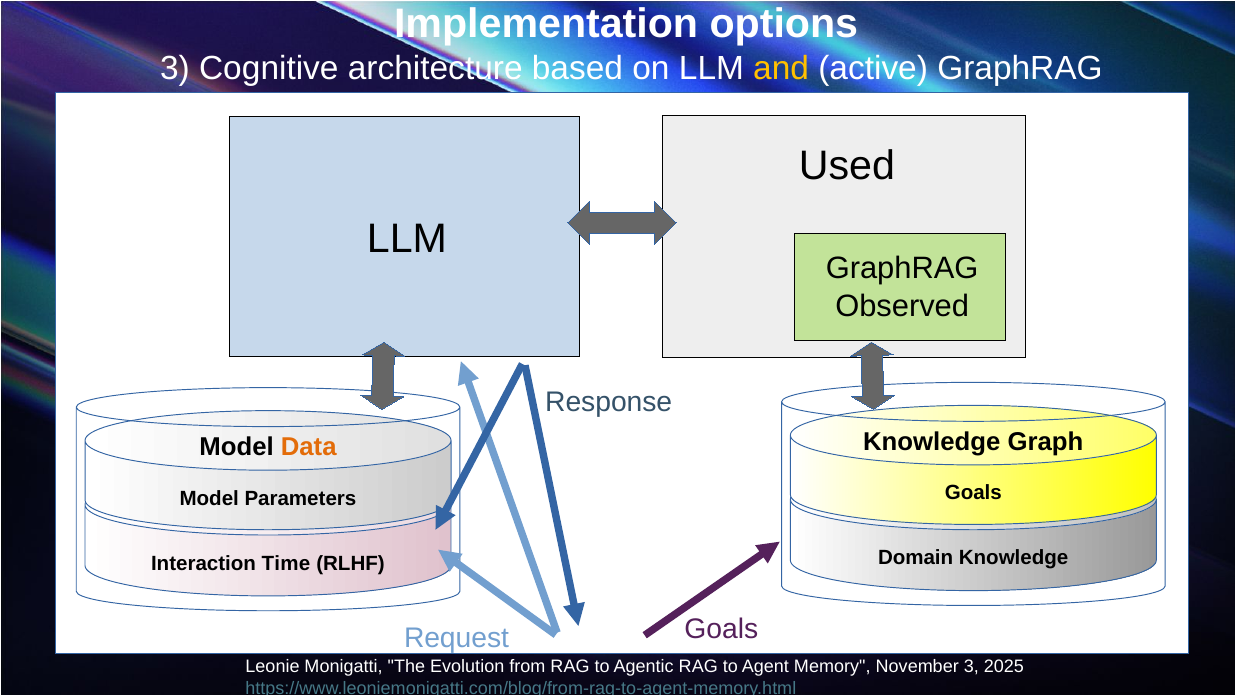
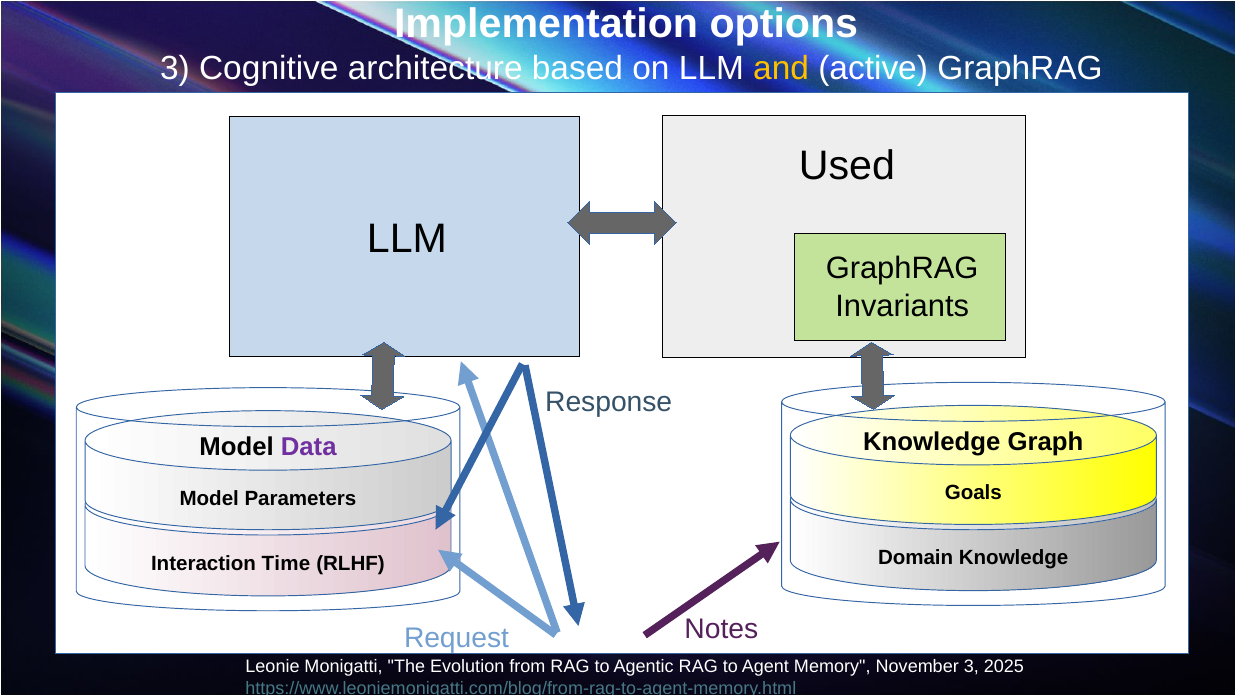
Observed: Observed -> Invariants (902, 306)
Data colour: orange -> purple (309, 447)
Goals: Goals -> Notes (721, 629)
